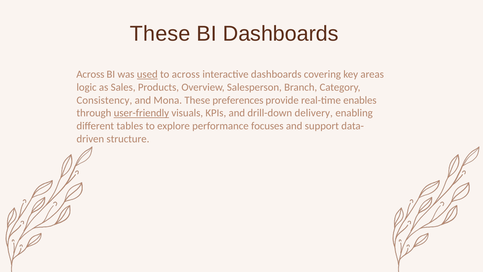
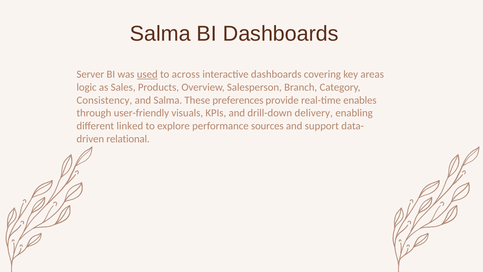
These: These -> Salma (160, 34)
Across: Across -> Server (90, 74)
and Mona: Mona -> Salma (168, 100)
user-friendly underline: present -> none (141, 113)
tables: tables -> linked (130, 126)
focuses: focuses -> sources (267, 126)
structure: structure -> relational (128, 139)
